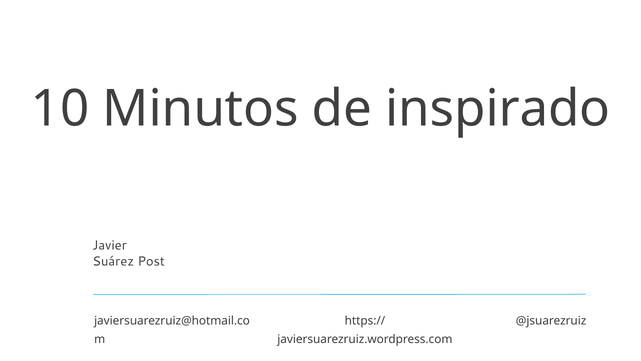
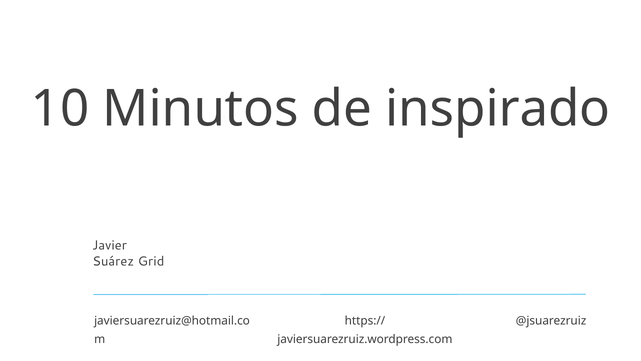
Post: Post -> Grid (151, 261)
